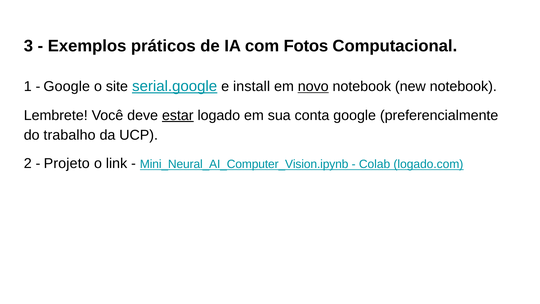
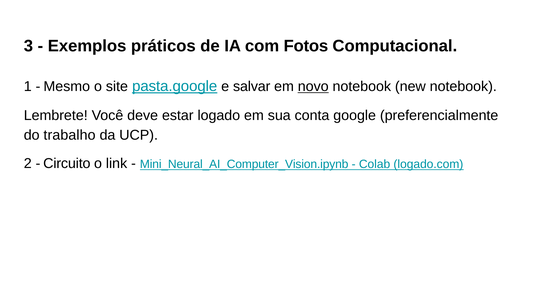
Google: Google -> Mesmo (67, 86)
serial.google: serial.google -> pasta.google (175, 86)
install: install -> salvar (252, 86)
estar underline: present -> none (178, 115)
Projeto: Projeto -> Circuito (67, 163)
